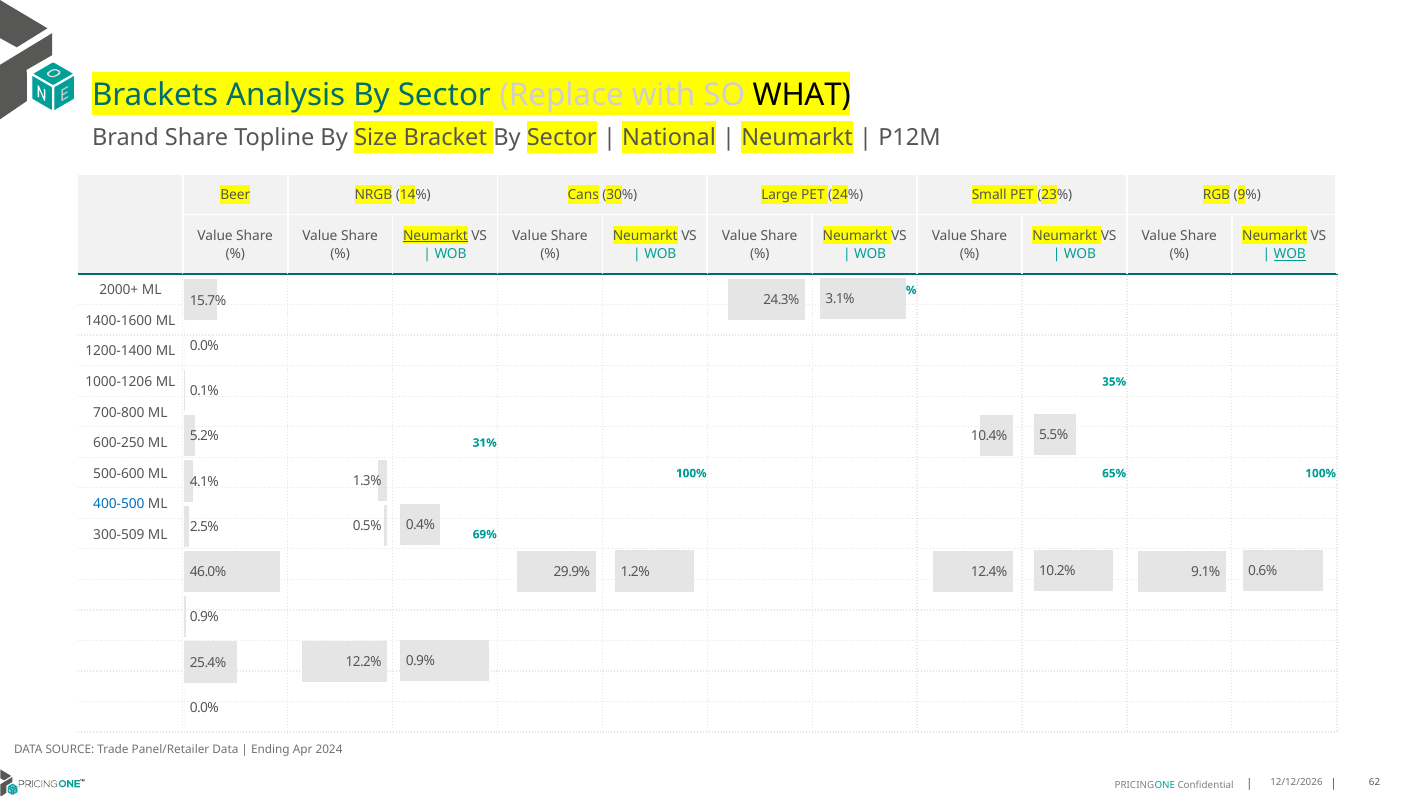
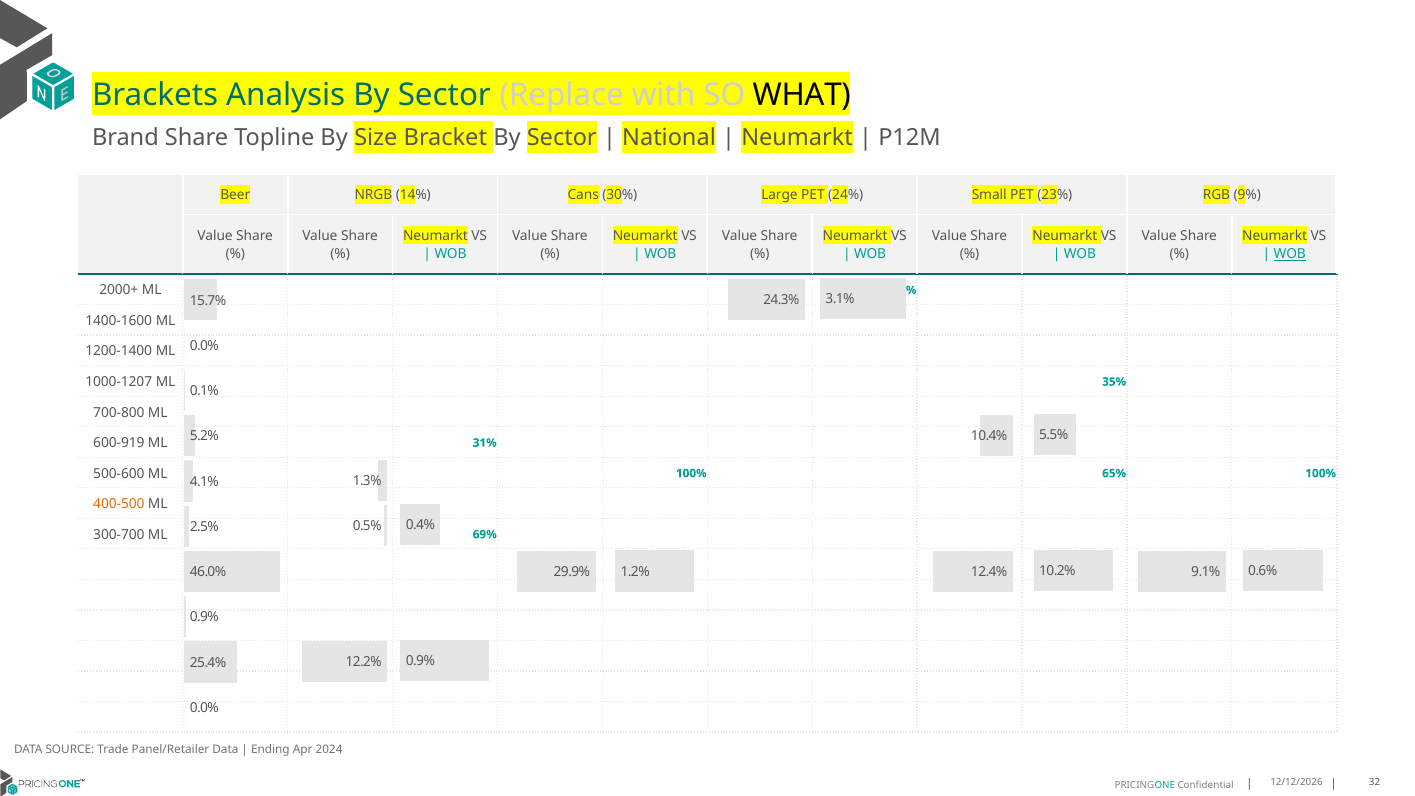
Neumarkt underline: present -> none (436, 236)
1000-1206: 1000-1206 -> 1000-1207 (119, 382)
600-250: 600-250 -> 600-919 (119, 443)
400-500 colour: blue -> orange (119, 504)
300-509: 300-509 -> 300-700 (119, 535)
62: 62 -> 32 (1375, 783)
